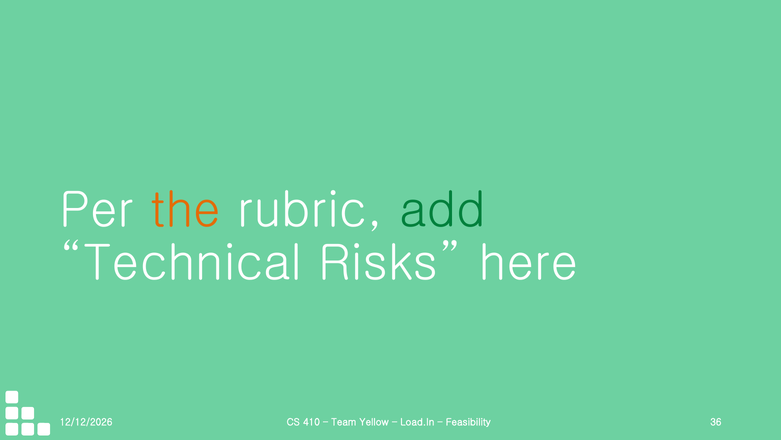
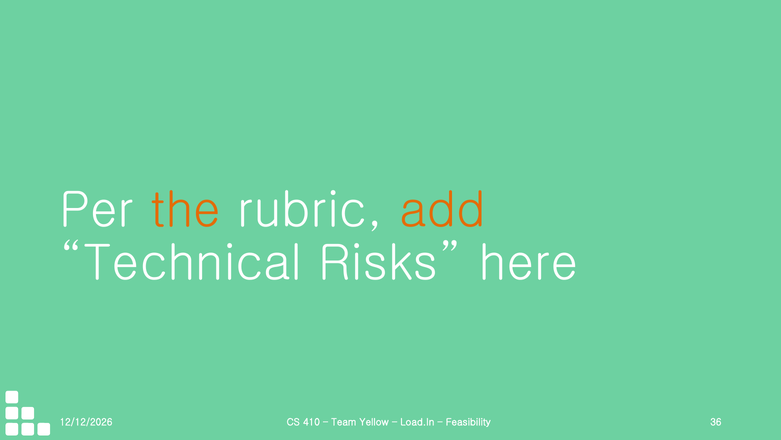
add colour: green -> orange (443, 210)
